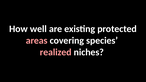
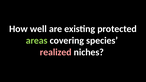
areas colour: pink -> light green (37, 41)
